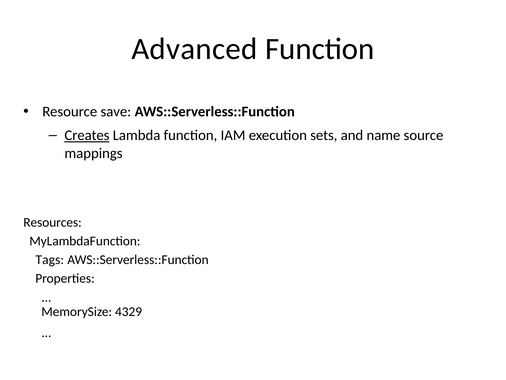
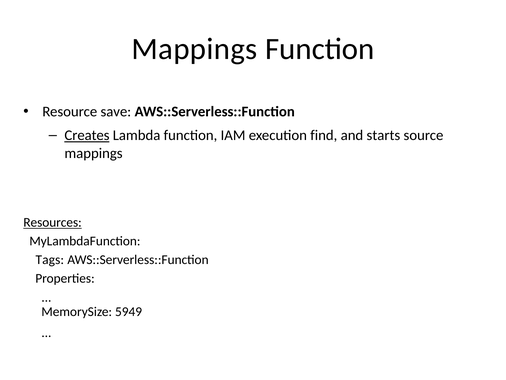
Advanced: Advanced -> Mappings (194, 49)
sets: sets -> find (324, 135)
name: name -> starts (383, 135)
Resources underline: none -> present (53, 222)
4329: 4329 -> 5949 (129, 311)
